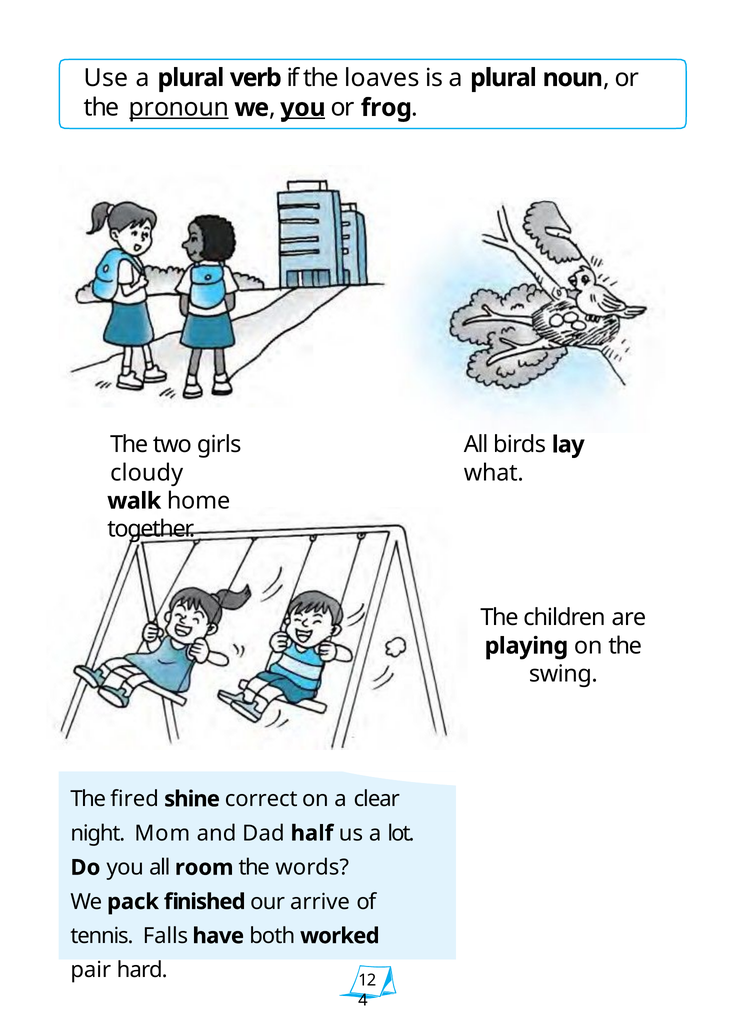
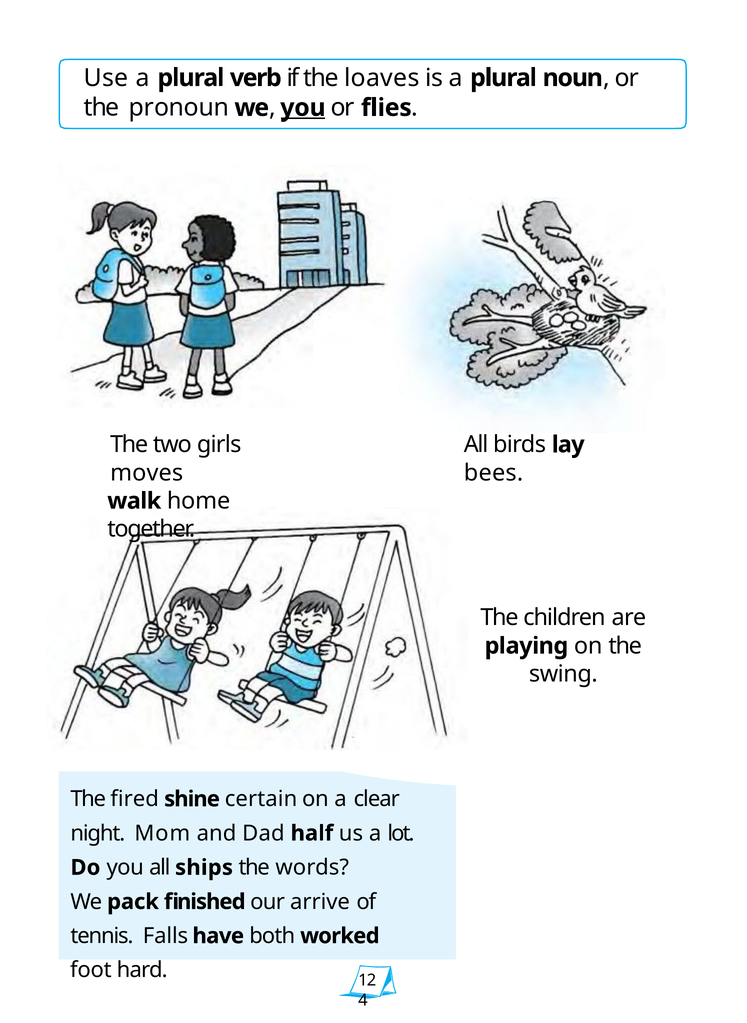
pronoun underline: present -> none (179, 108)
frog: frog -> flies (386, 108)
cloudy: cloudy -> moves (147, 473)
what: what -> bees (494, 473)
correct: correct -> certain (261, 799)
room: room -> ships (204, 867)
pair: pair -> foot (91, 970)
